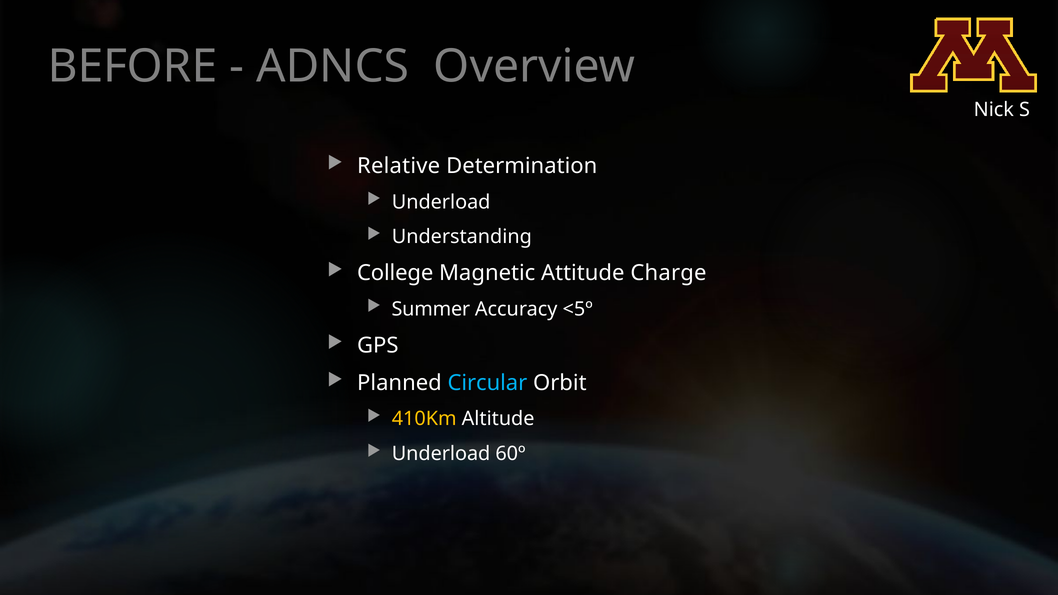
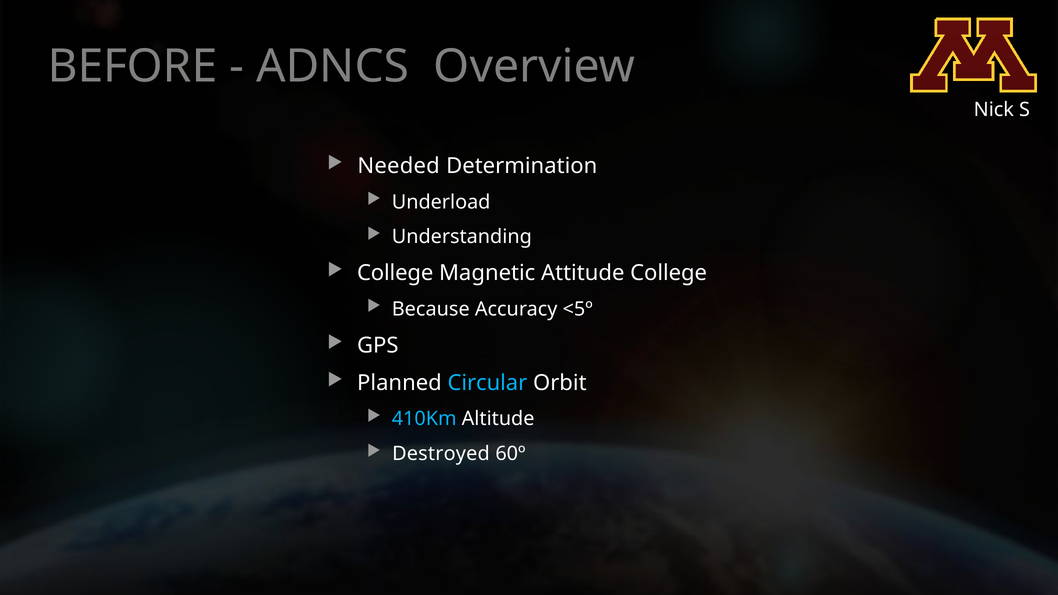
Relative: Relative -> Needed (399, 166)
Attitude Charge: Charge -> College (669, 273)
Summer: Summer -> Because (431, 309)
410Km colour: yellow -> light blue (424, 419)
Underload: Underload -> Destroyed (441, 454)
